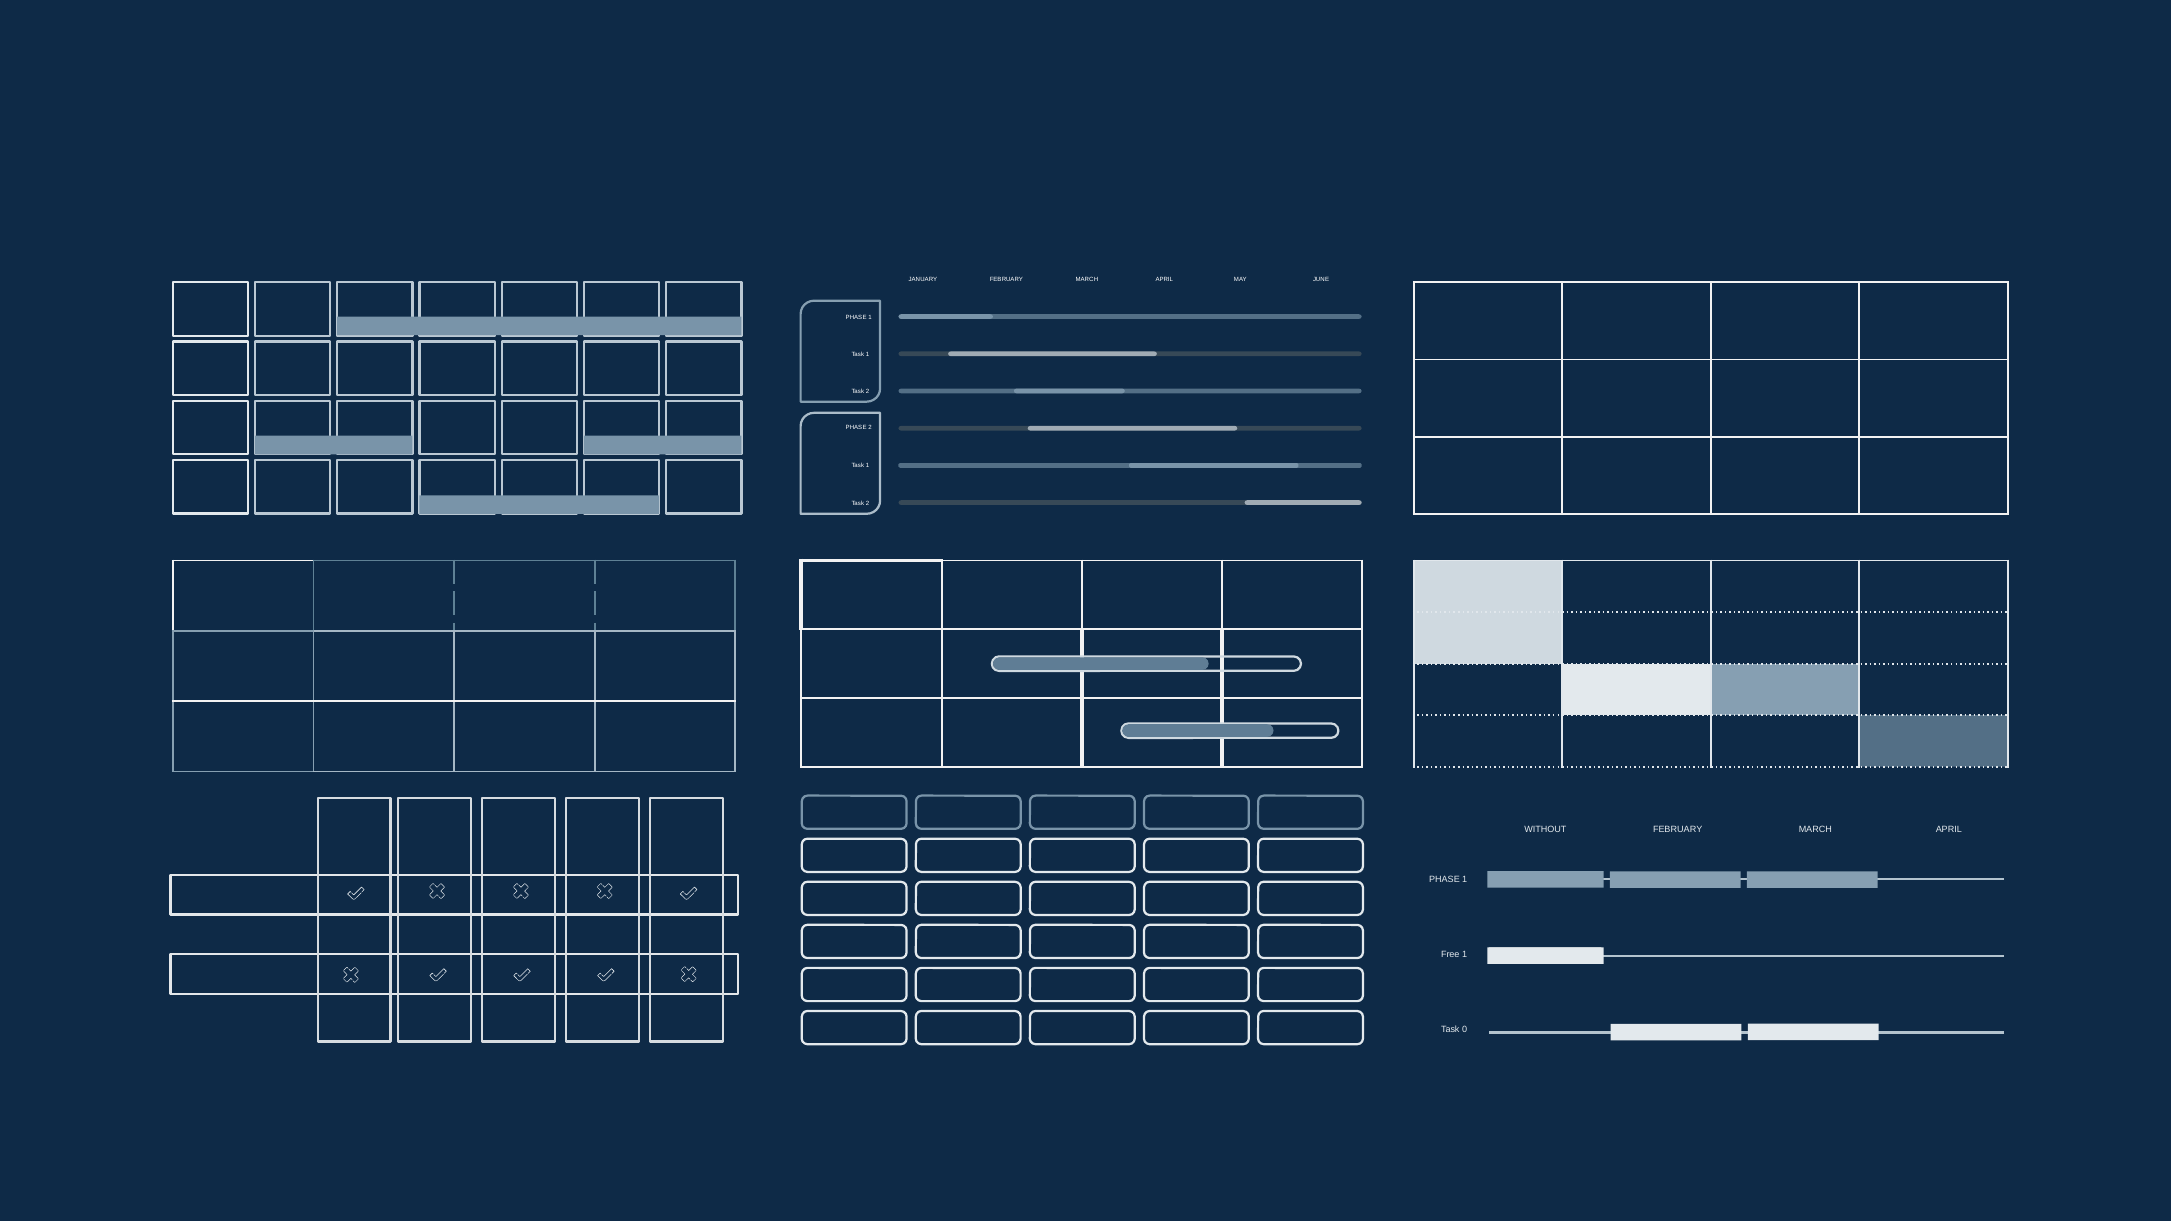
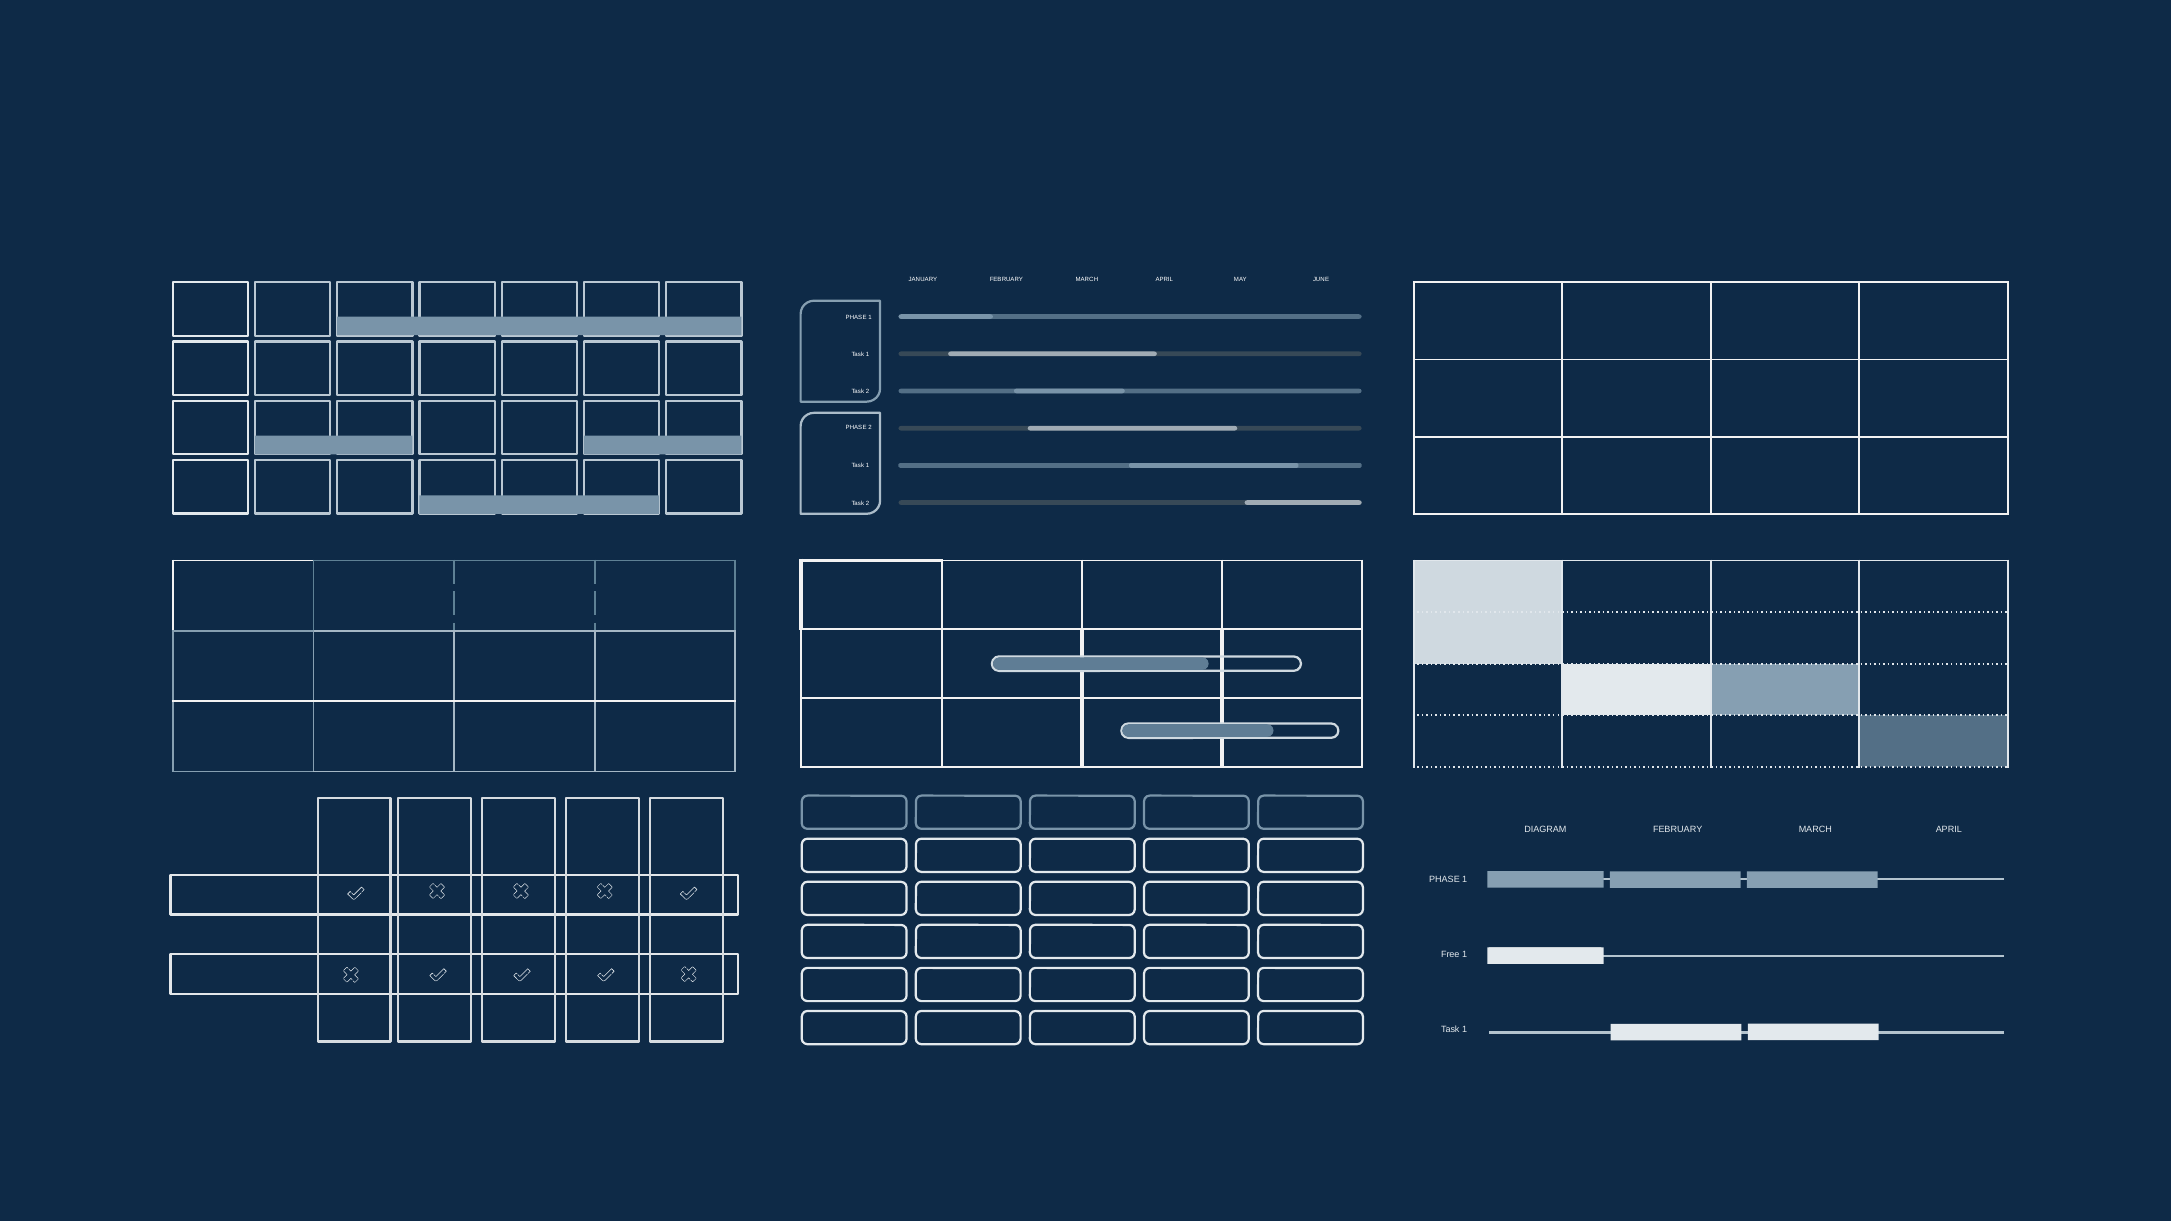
WITHOUT: WITHOUT -> DIAGRAM (1545, 830)
0: 0 -> 1 (1465, 1030)
